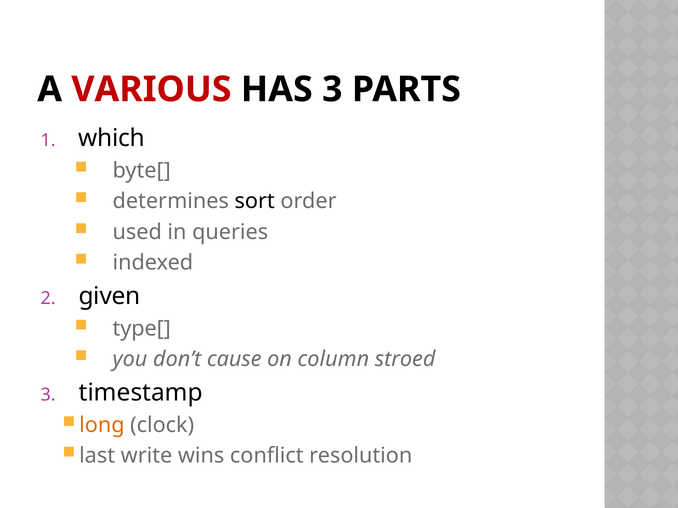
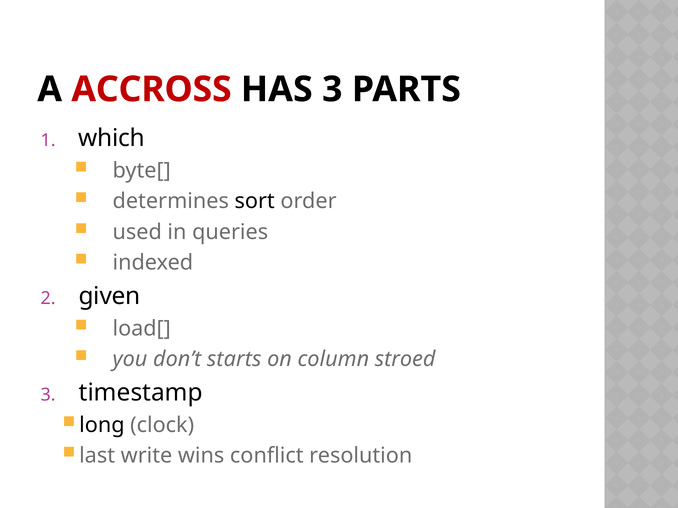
VARIOUS: VARIOUS -> ACCROSS (152, 89)
type[: type[ -> load[ (142, 329)
cause: cause -> starts (234, 360)
long colour: orange -> black (102, 425)
